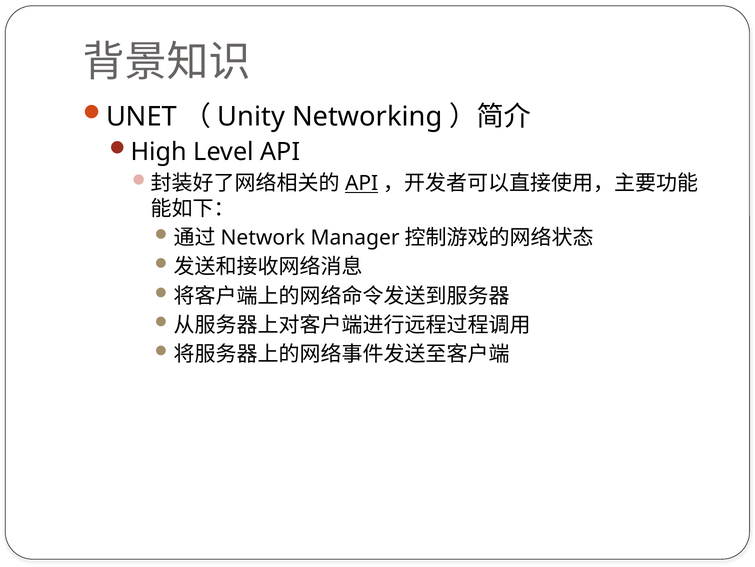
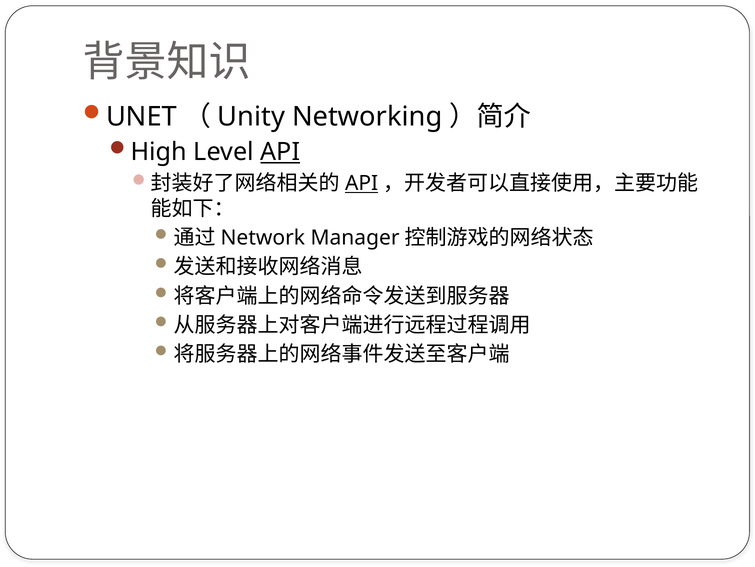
API underline: none -> present (280, 152)
